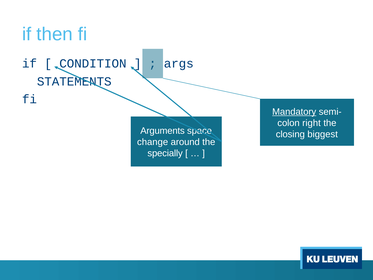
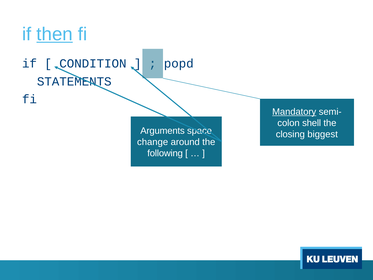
then underline: none -> present (55, 34)
args: args -> popd (179, 63)
right: right -> shell (312, 123)
specially: specially -> following (165, 153)
